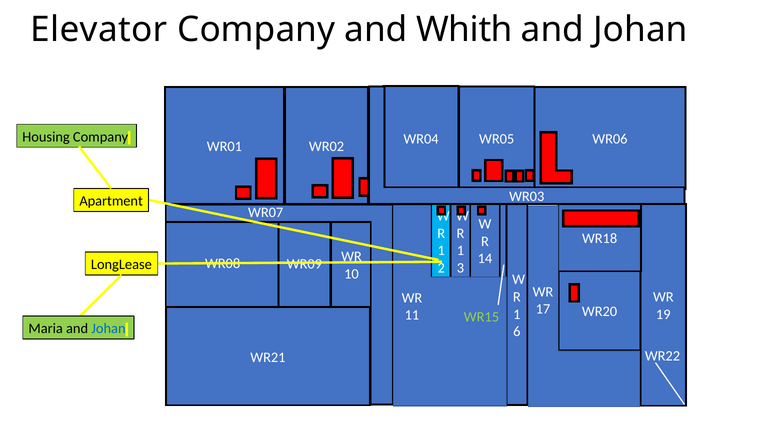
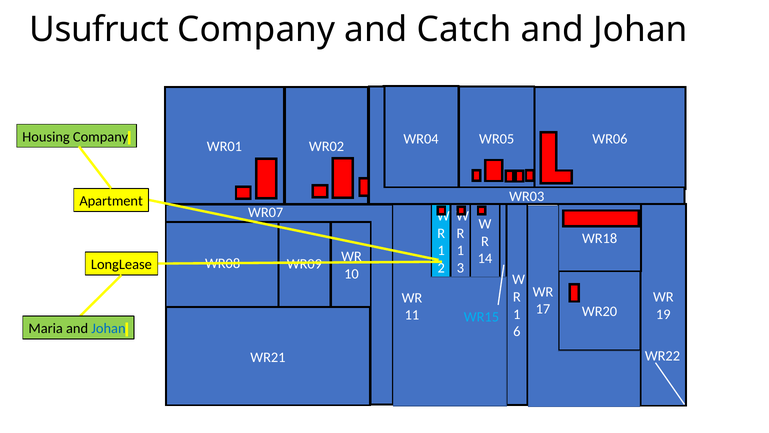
Elevator: Elevator -> Usufruct (99, 30)
Whith: Whith -> Catch (464, 30)
WR15 colour: light green -> light blue (481, 317)
